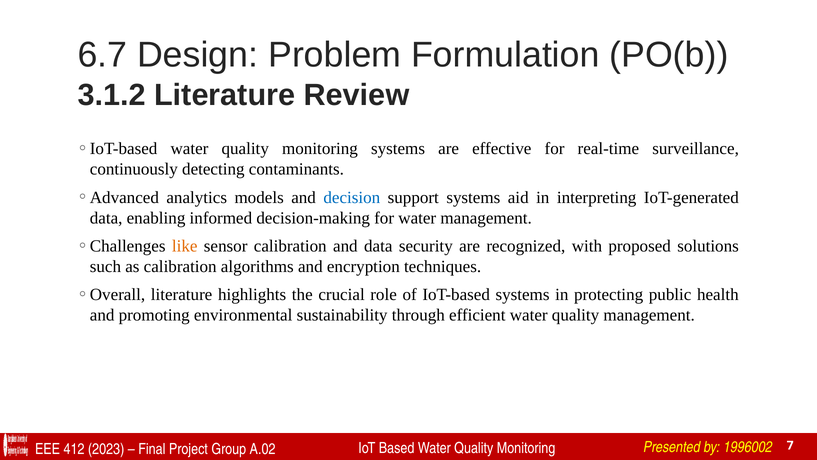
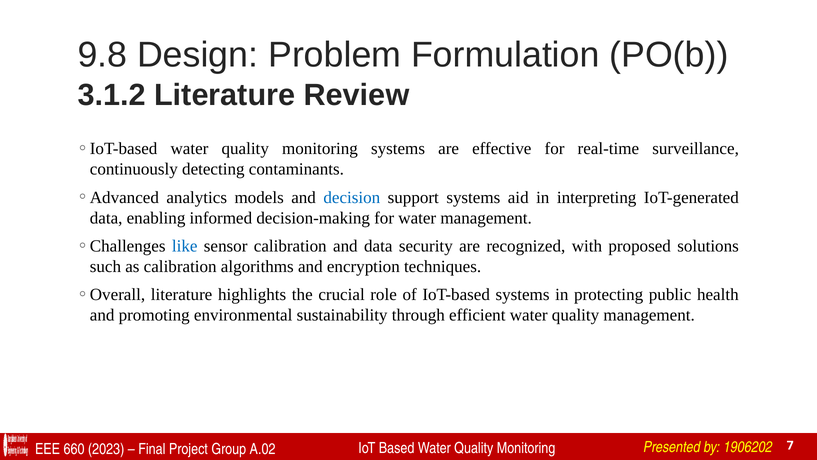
6.7: 6.7 -> 9.8 (102, 55)
like colour: orange -> blue (185, 246)
412: 412 -> 660 (74, 449)
1996002: 1996002 -> 1906202 (748, 447)
